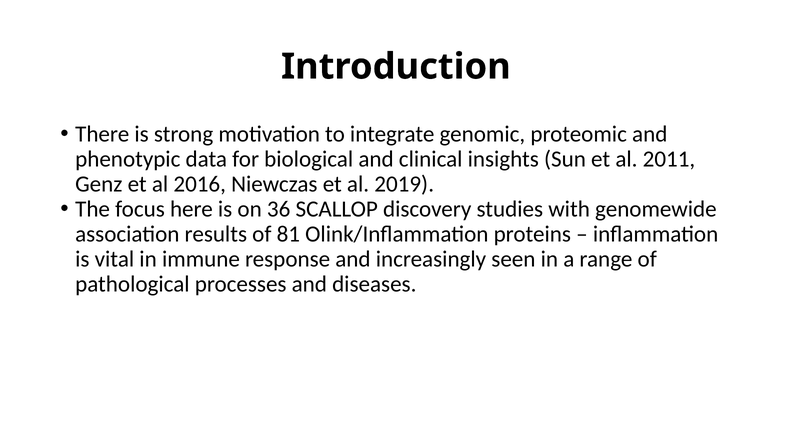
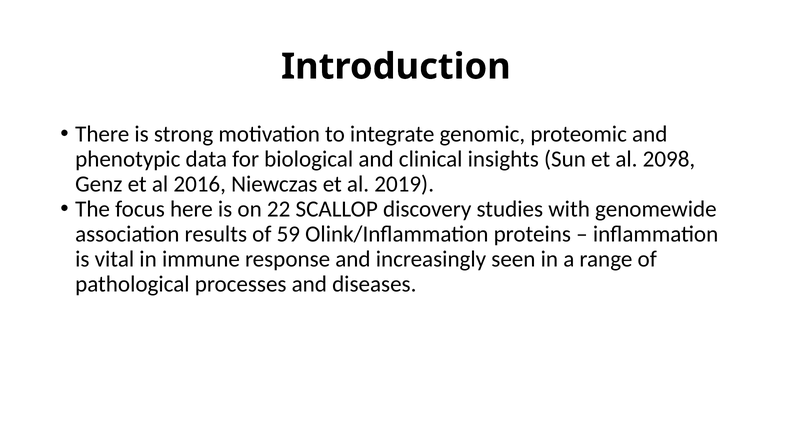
2011: 2011 -> 2098 (669, 159)
36: 36 -> 22 (279, 209)
81: 81 -> 59 (288, 234)
